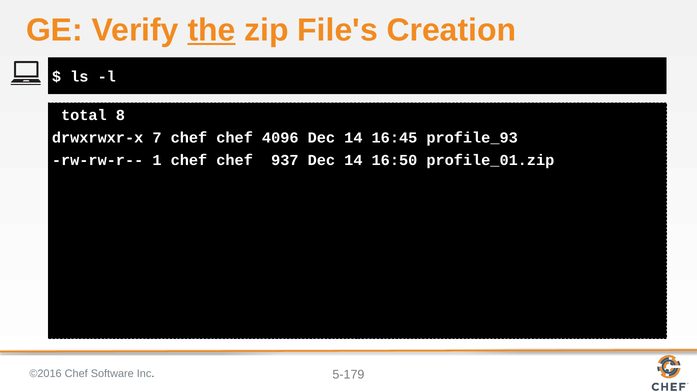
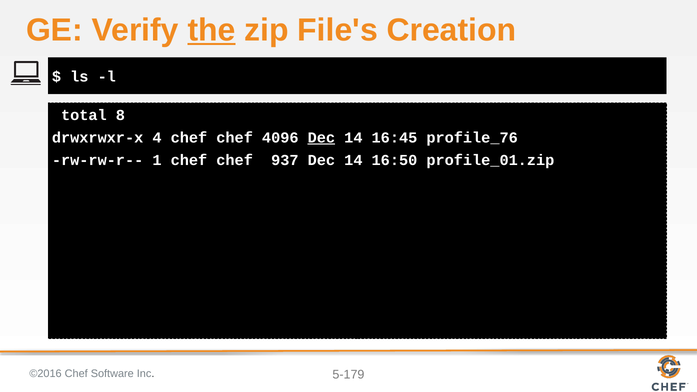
7: 7 -> 4 (157, 138)
Dec underline: none -> present (321, 138)
profile_93: profile_93 -> profile_76 (472, 138)
